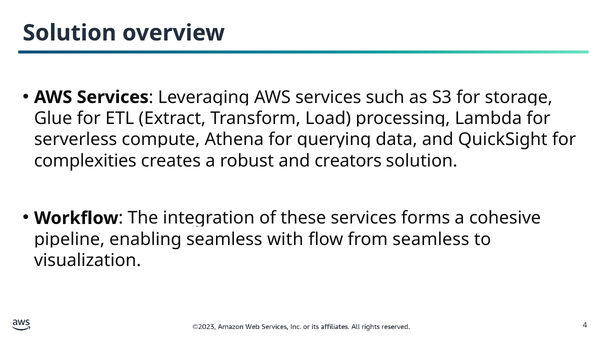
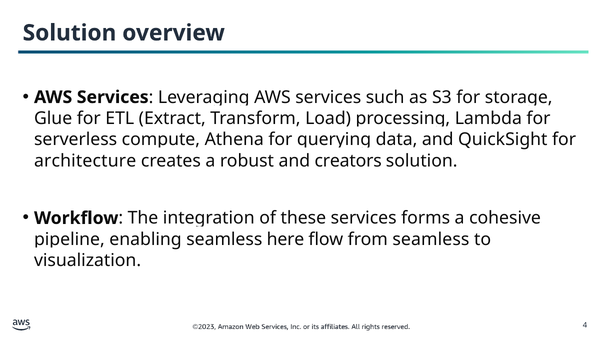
complexities: complexities -> architecture (85, 161)
with: with -> here (285, 240)
